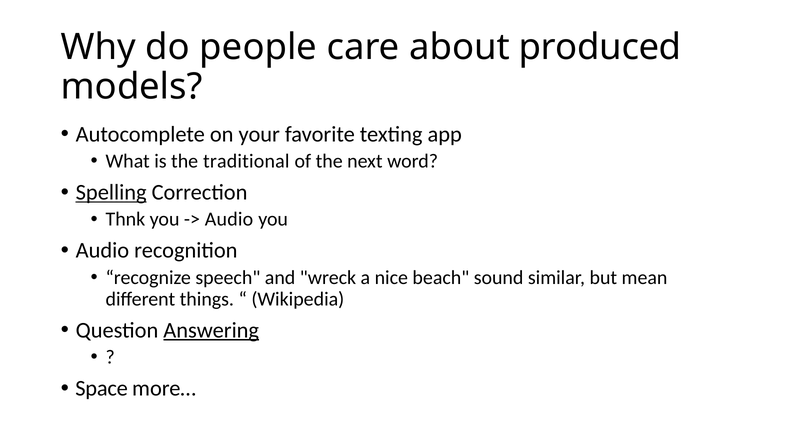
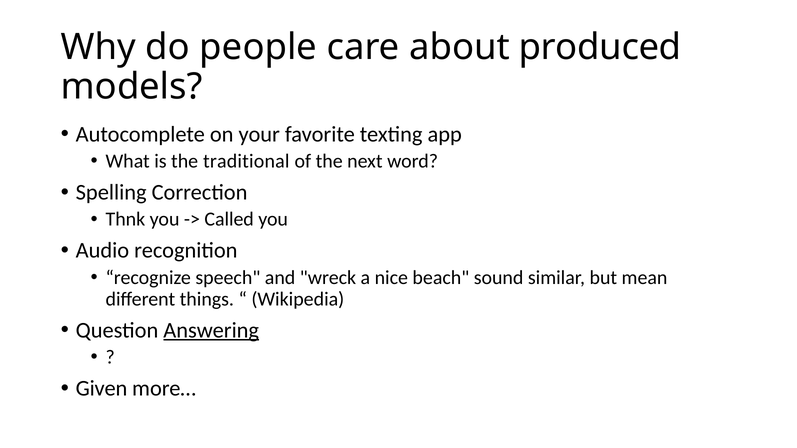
Spelling underline: present -> none (111, 193)
Audio: Audio -> Called (229, 220)
Space: Space -> Given (101, 389)
